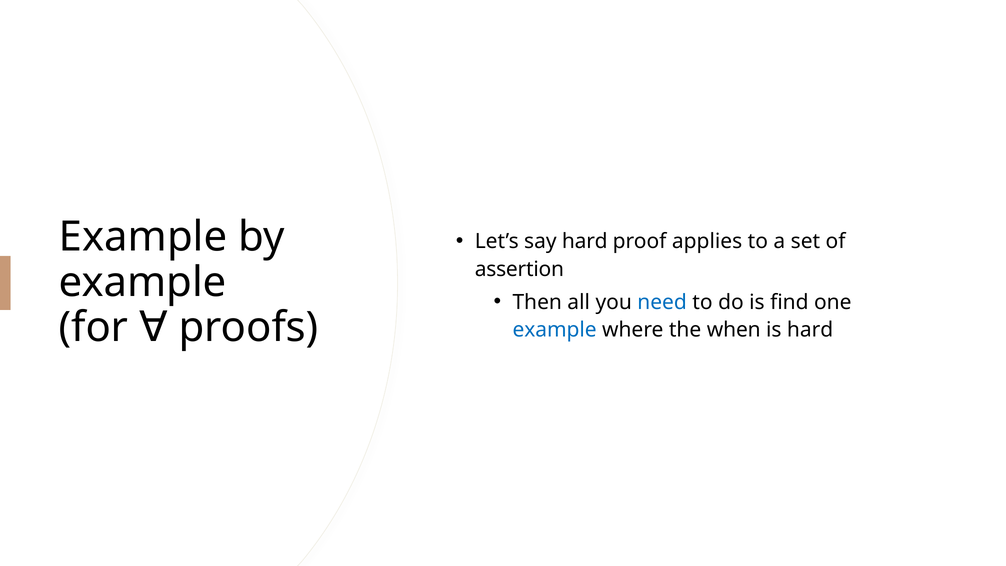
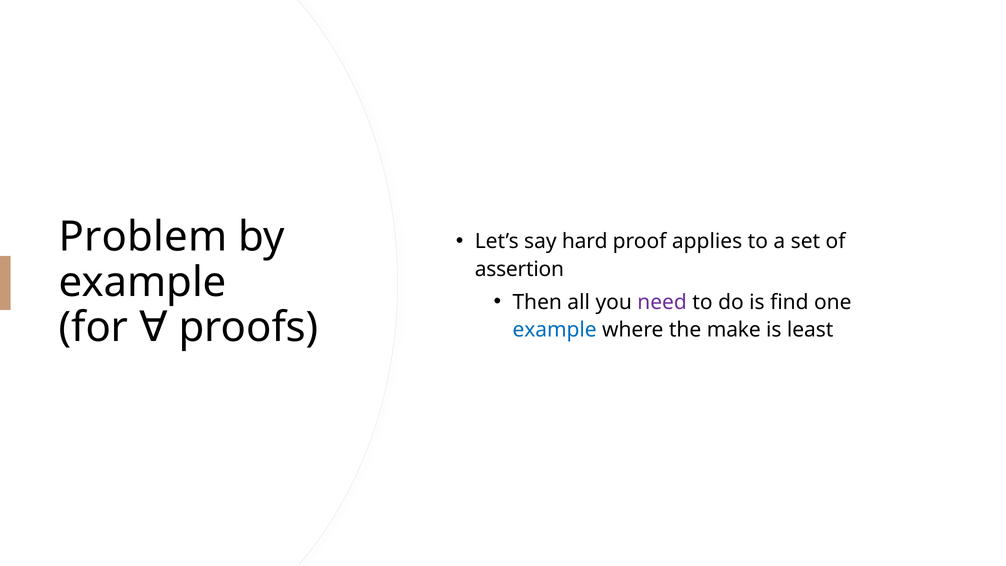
Example: Example -> Problem (143, 237)
need colour: blue -> purple (662, 302)
when: when -> make (734, 330)
is hard: hard -> least (810, 330)
